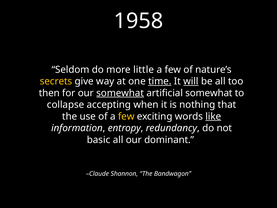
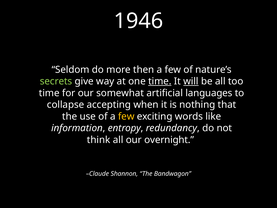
1958: 1958 -> 1946 (138, 21)
little: little -> then (144, 70)
secrets colour: yellow -> light green (56, 81)
then: then -> time (49, 93)
somewhat underline: present -> none (120, 93)
artificial somewhat: somewhat -> languages (209, 93)
like underline: present -> none (213, 116)
basic: basic -> think (99, 140)
dominant: dominant -> overnight (169, 140)
